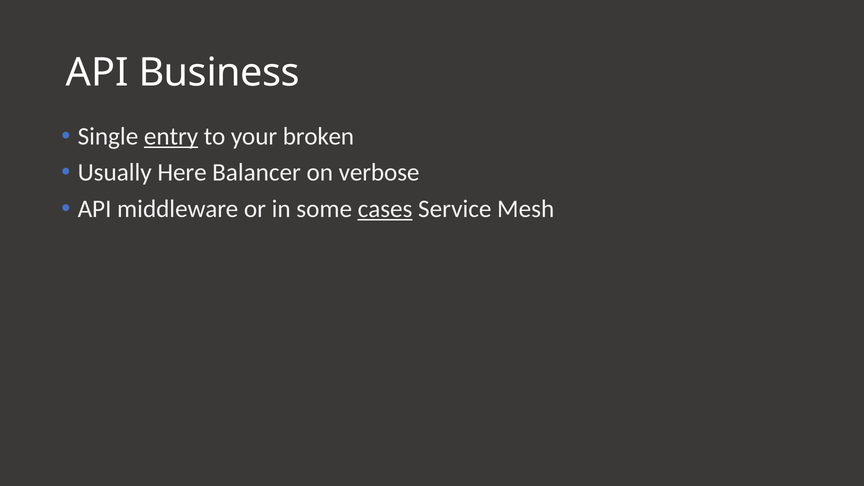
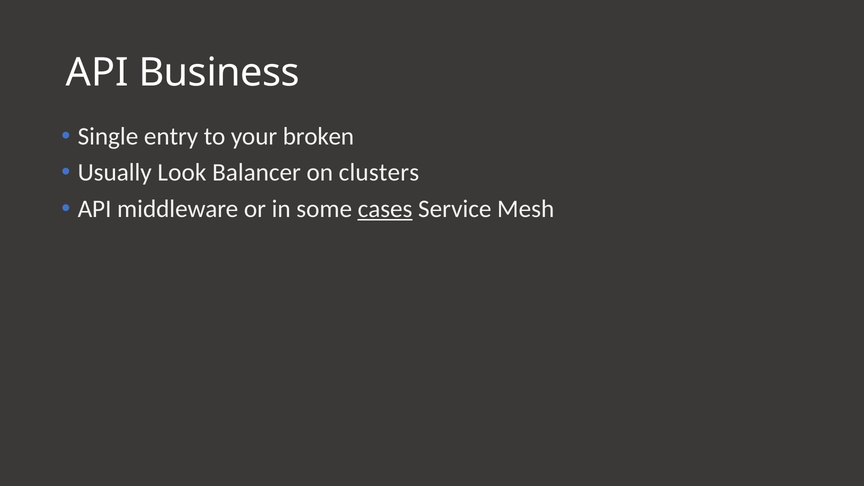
entry underline: present -> none (171, 136)
Here: Here -> Look (182, 173)
verbose: verbose -> clusters (379, 173)
